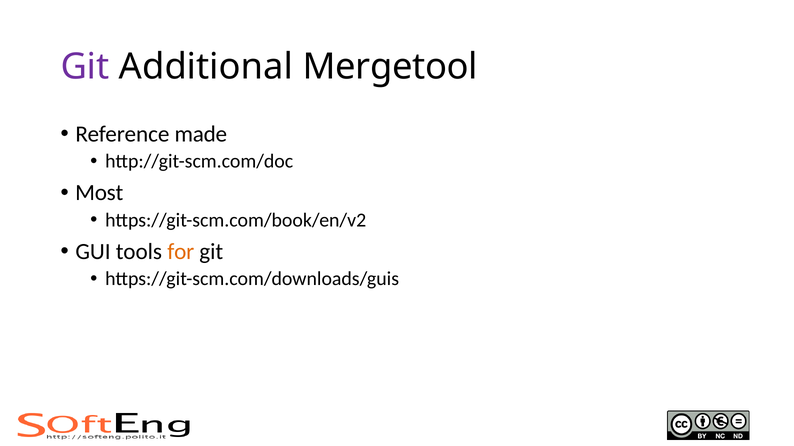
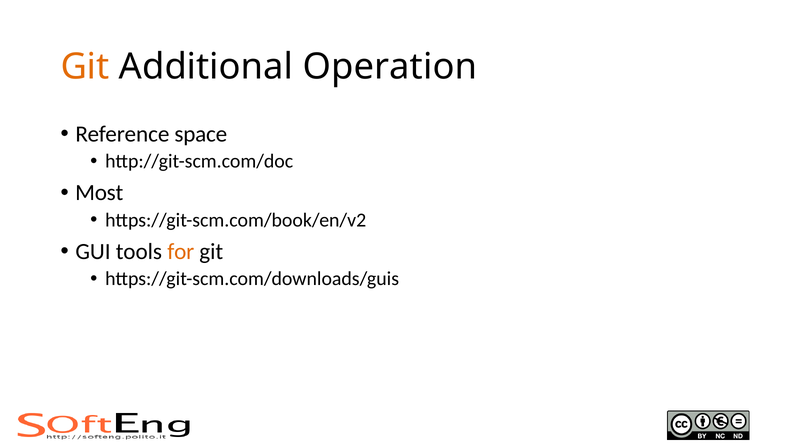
Git colour: purple -> orange (85, 67)
Mergetool: Mergetool -> Operation (390, 67)
made: made -> space (201, 134)
